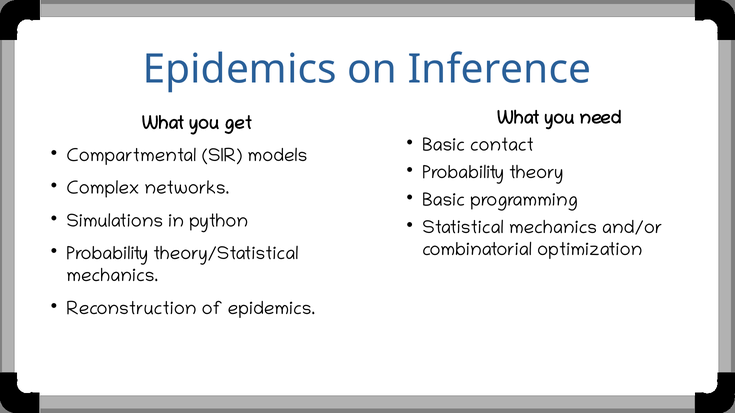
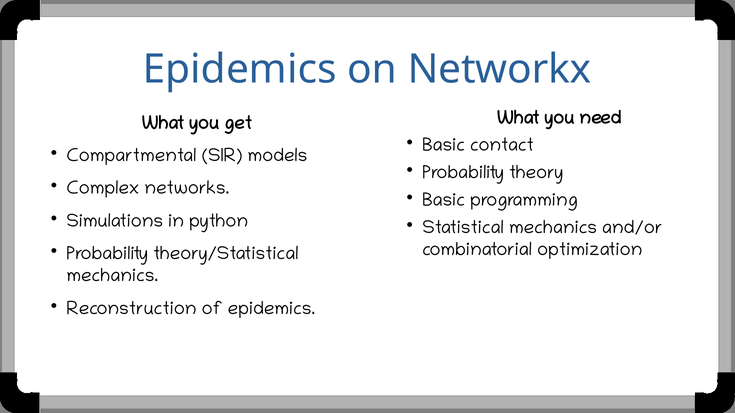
Inference: Inference -> Networkx (499, 69)
